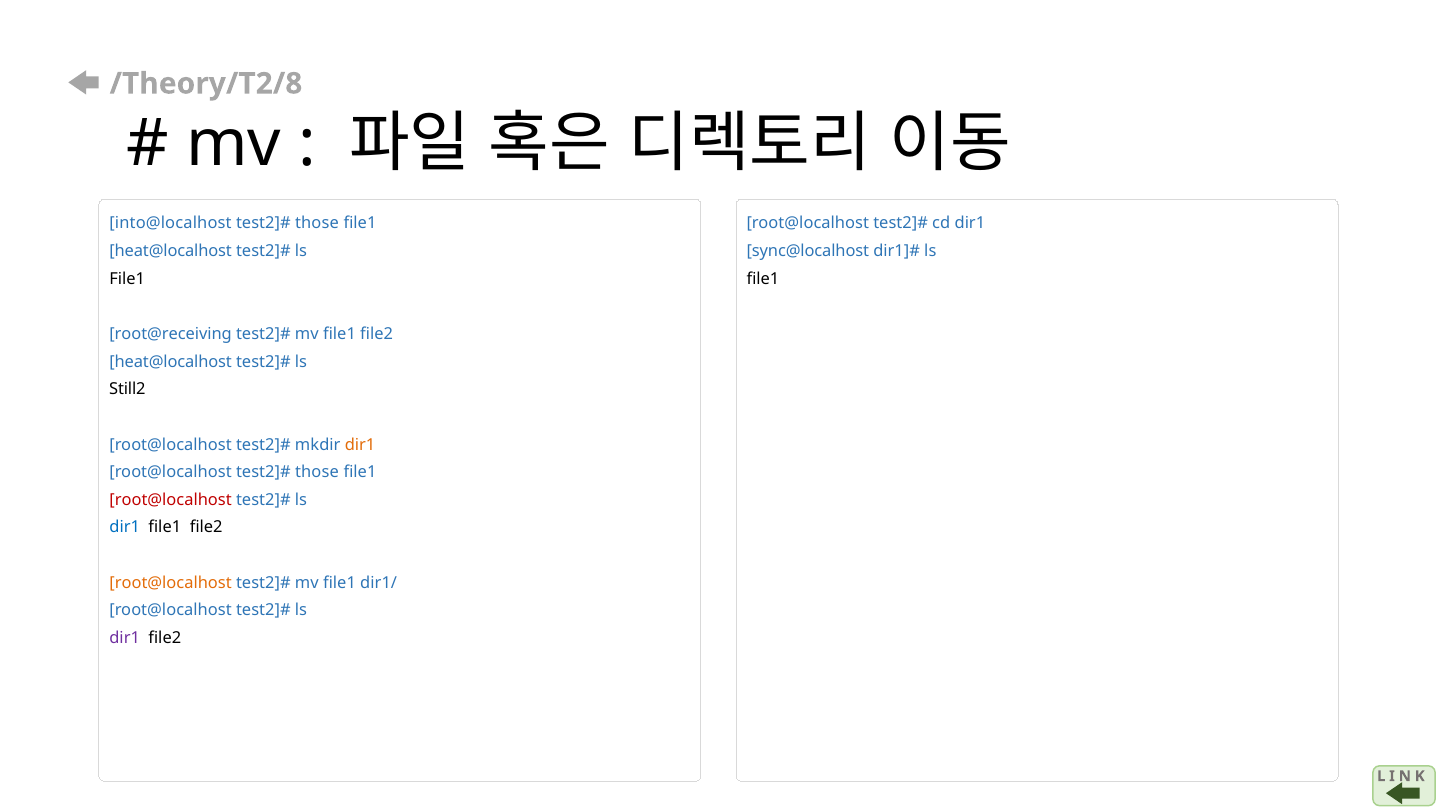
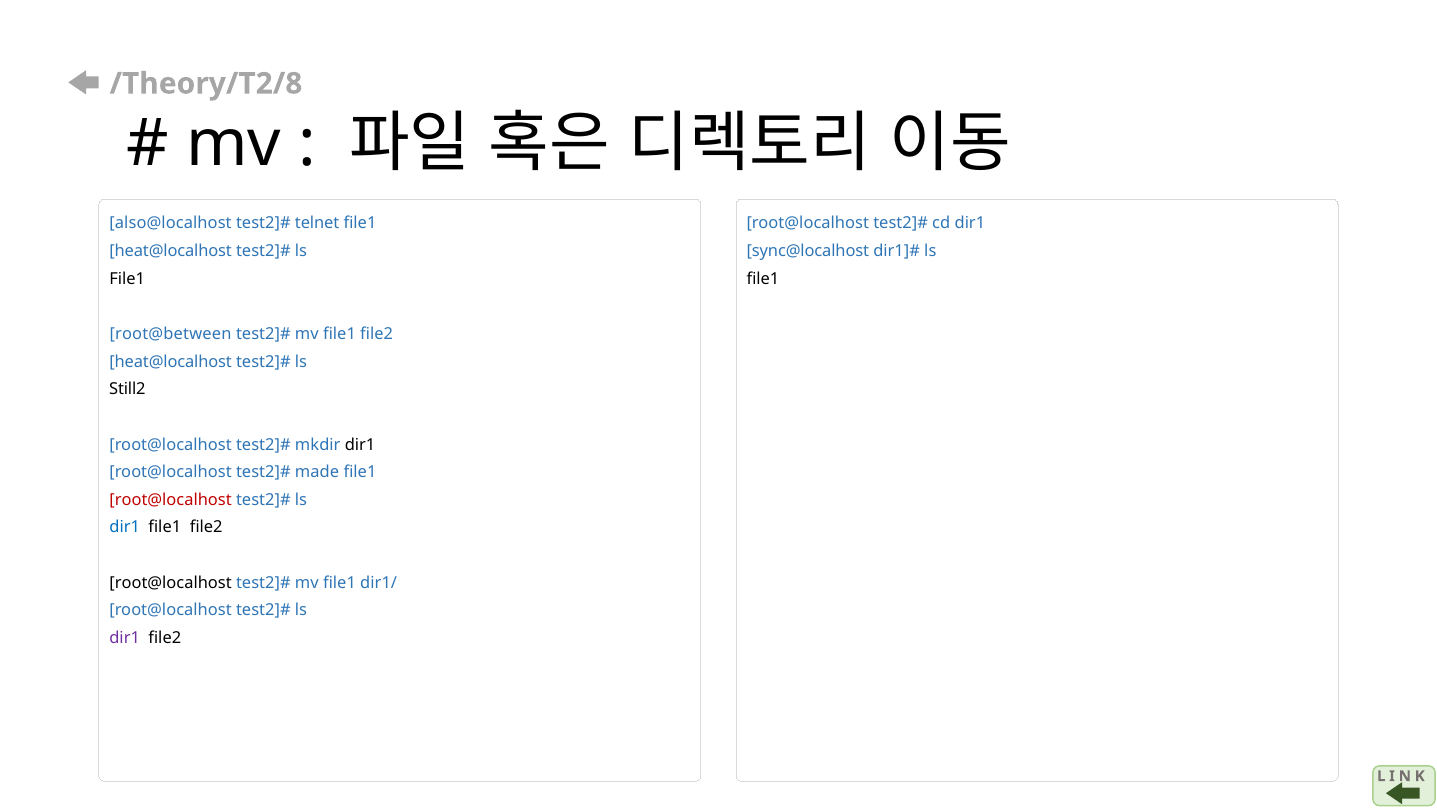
into@localhost: into@localhost -> also@localhost (171, 223)
those: those -> telnet (317, 223)
root@receiving: root@receiving -> root@between (170, 334)
dir1 colour: orange -> black (360, 445)
those: those -> made (317, 472)
root@localhost colour: orange -> black (171, 583)
